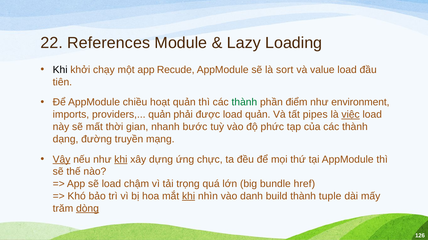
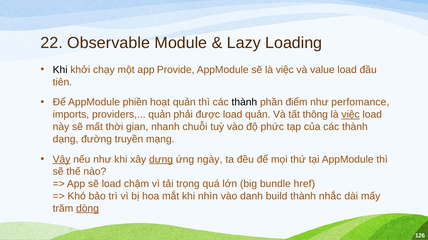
References: References -> Observable (109, 43)
Recude: Recude -> Provide (176, 70)
sẽ là sort: sort -> việc (285, 70)
chiều: chiều -> phiền (135, 103)
thành colour: green -> black (244, 103)
environment: environment -> perfomance (360, 103)
pipes: pipes -> thông (315, 115)
bước: bước -> chuỗi (195, 127)
khi underline: present -> none (121, 160)
dựng underline: none -> present (161, 160)
chực: chực -> ngày (210, 160)
khi underline: present -> none (189, 197)
tuple: tuple -> nhắc (330, 197)
